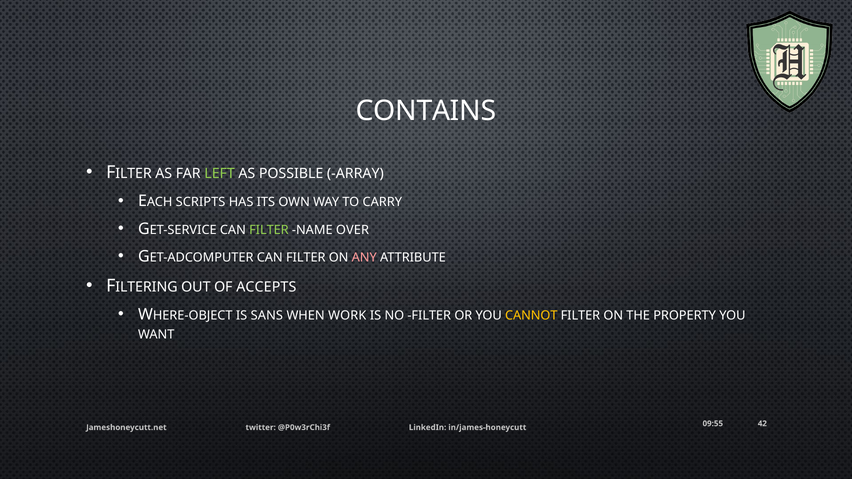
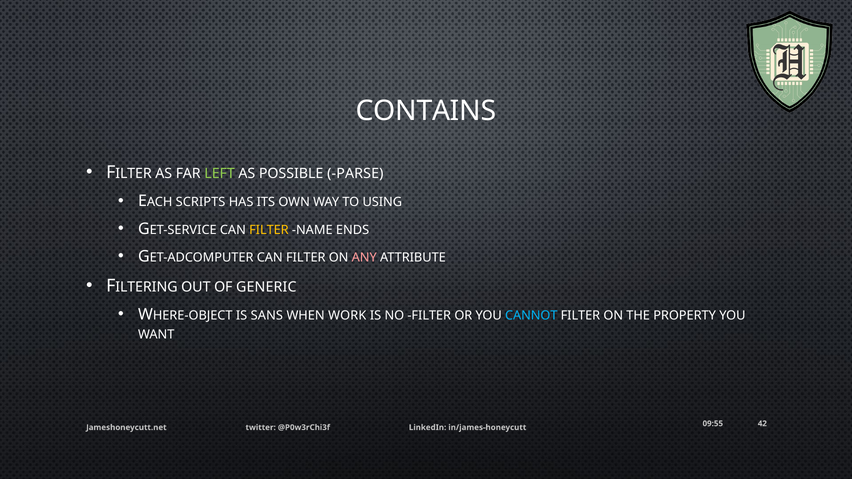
ARRAY: ARRAY -> PARSE (355, 174)
CARRY: CARRY -> USING (382, 202)
FILTER colour: light green -> yellow (269, 230)
OVER: OVER -> ENDS (353, 230)
ACCEPTS: ACCEPTS -> GENERIC (266, 287)
CANNOT colour: yellow -> light blue (531, 316)
